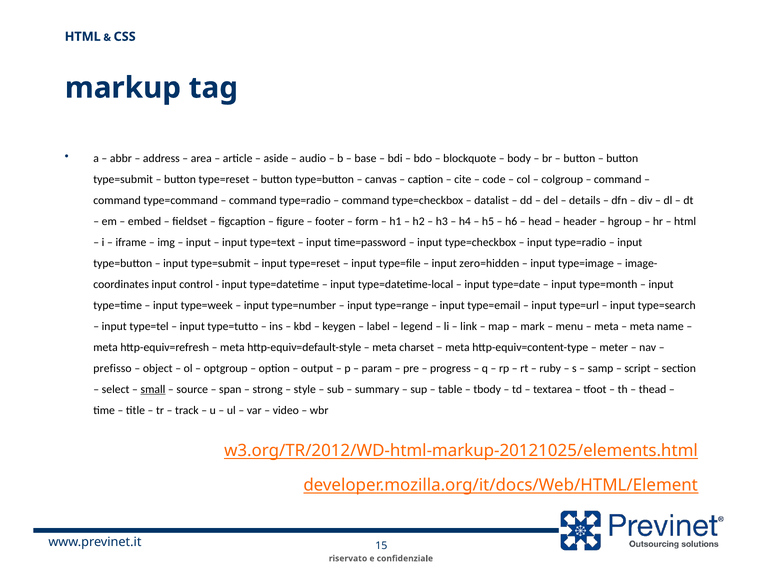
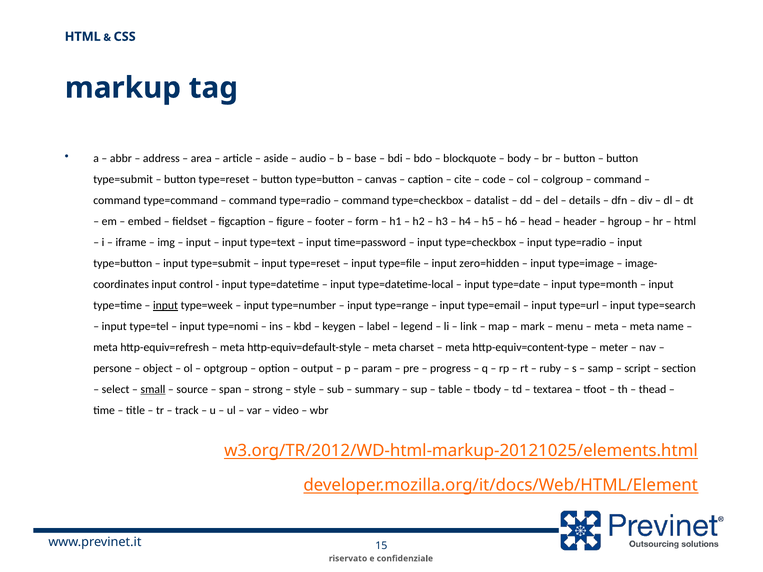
input underline: none -> present (166, 306)
type=tutto: type=tutto -> type=nomi (233, 327)
prefisso: prefisso -> persone (113, 369)
